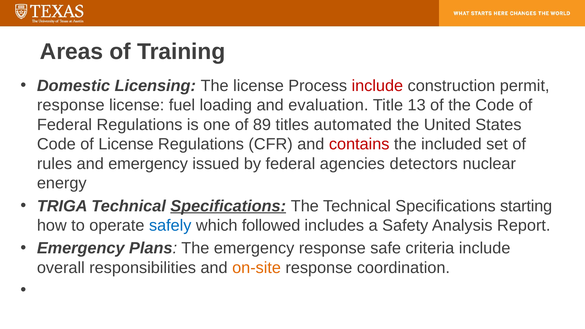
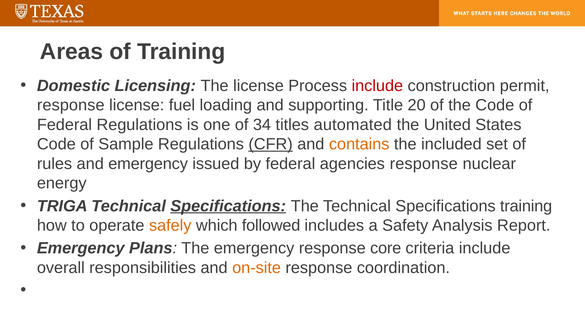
evaluation: evaluation -> supporting (328, 105)
13: 13 -> 20 (417, 105)
89: 89 -> 34 (262, 125)
of License: License -> Sample (126, 144)
CFR underline: none -> present (271, 144)
contains colour: red -> orange (359, 144)
agencies detectors: detectors -> response (424, 164)
Specifications starting: starting -> training (526, 206)
safely colour: blue -> orange (170, 226)
safe: safe -> core (386, 248)
